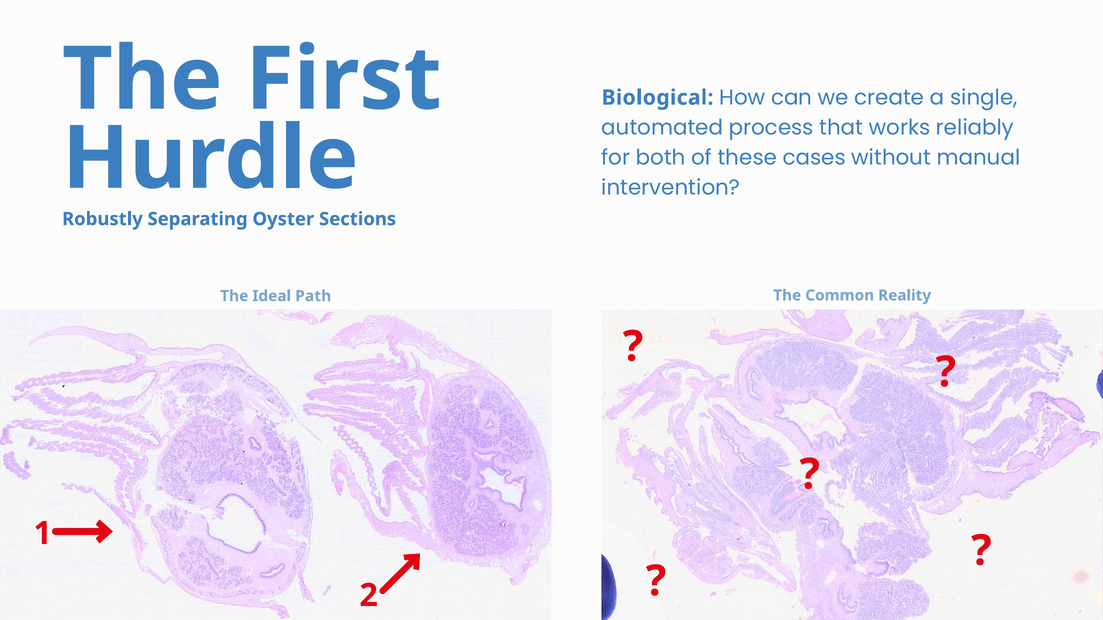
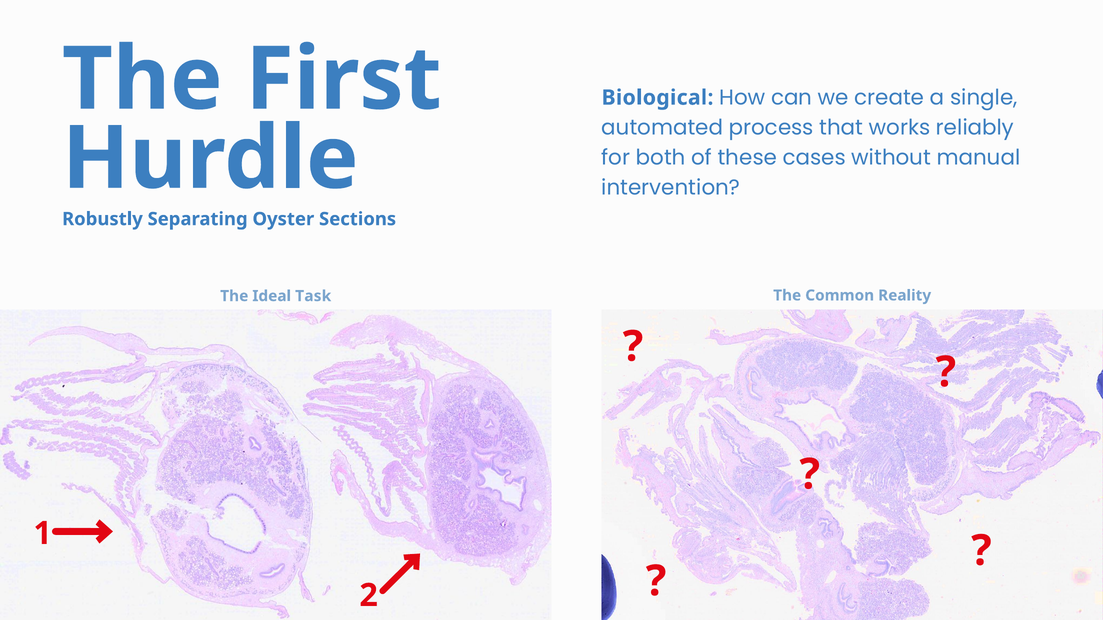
Path: Path -> Task (313, 296)
